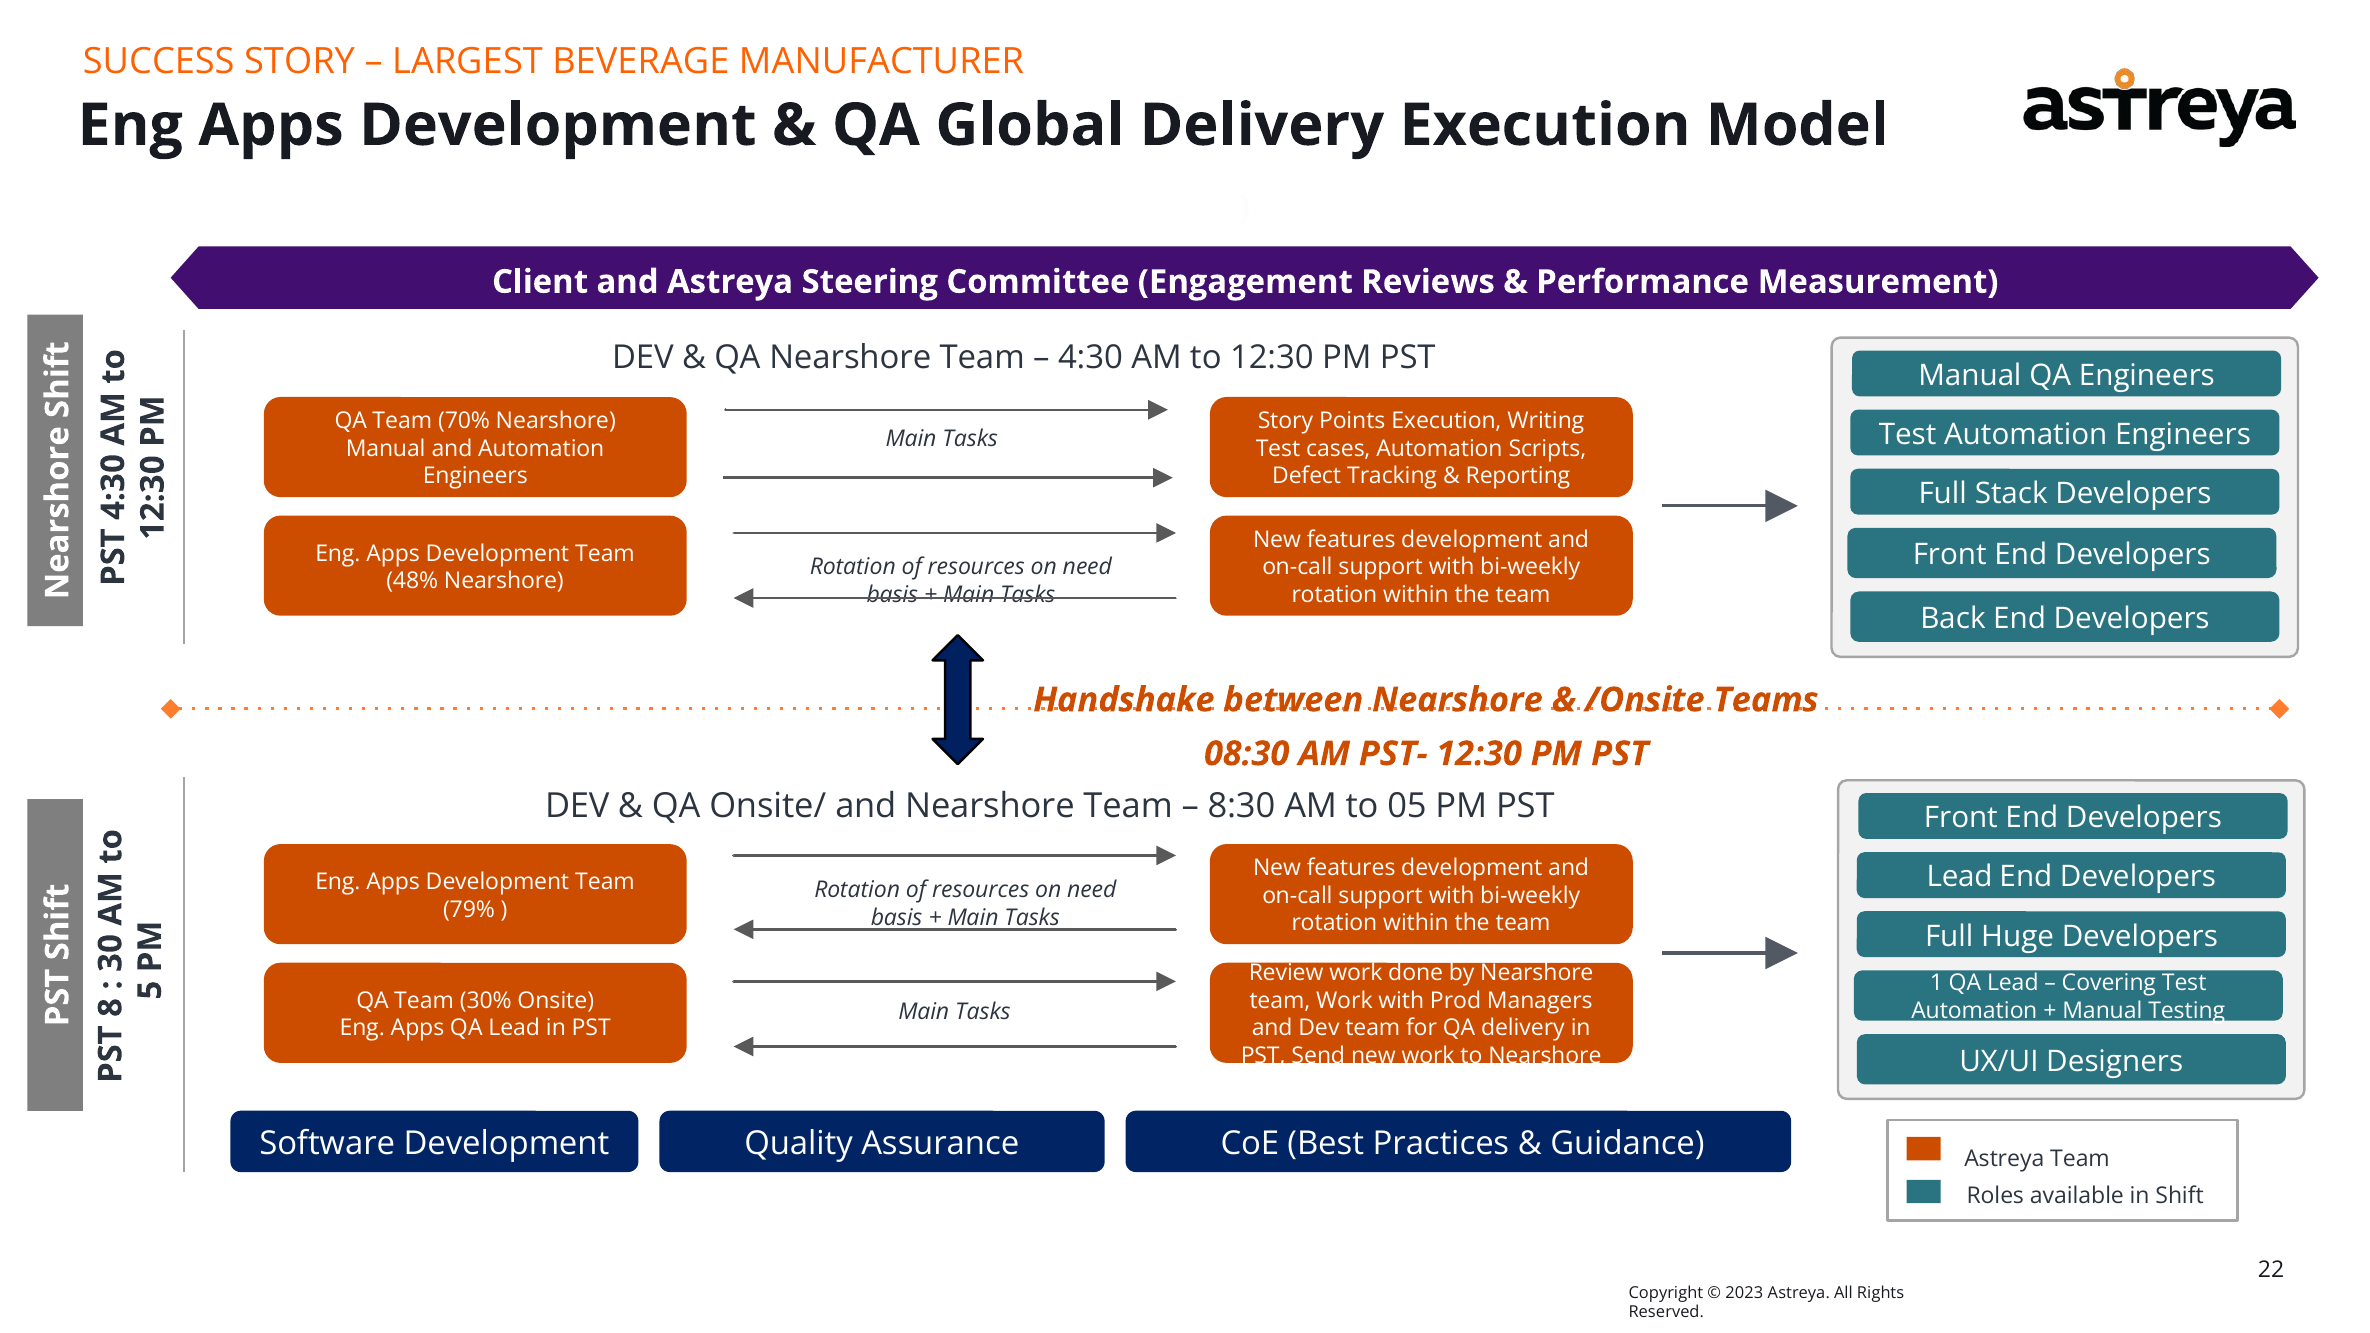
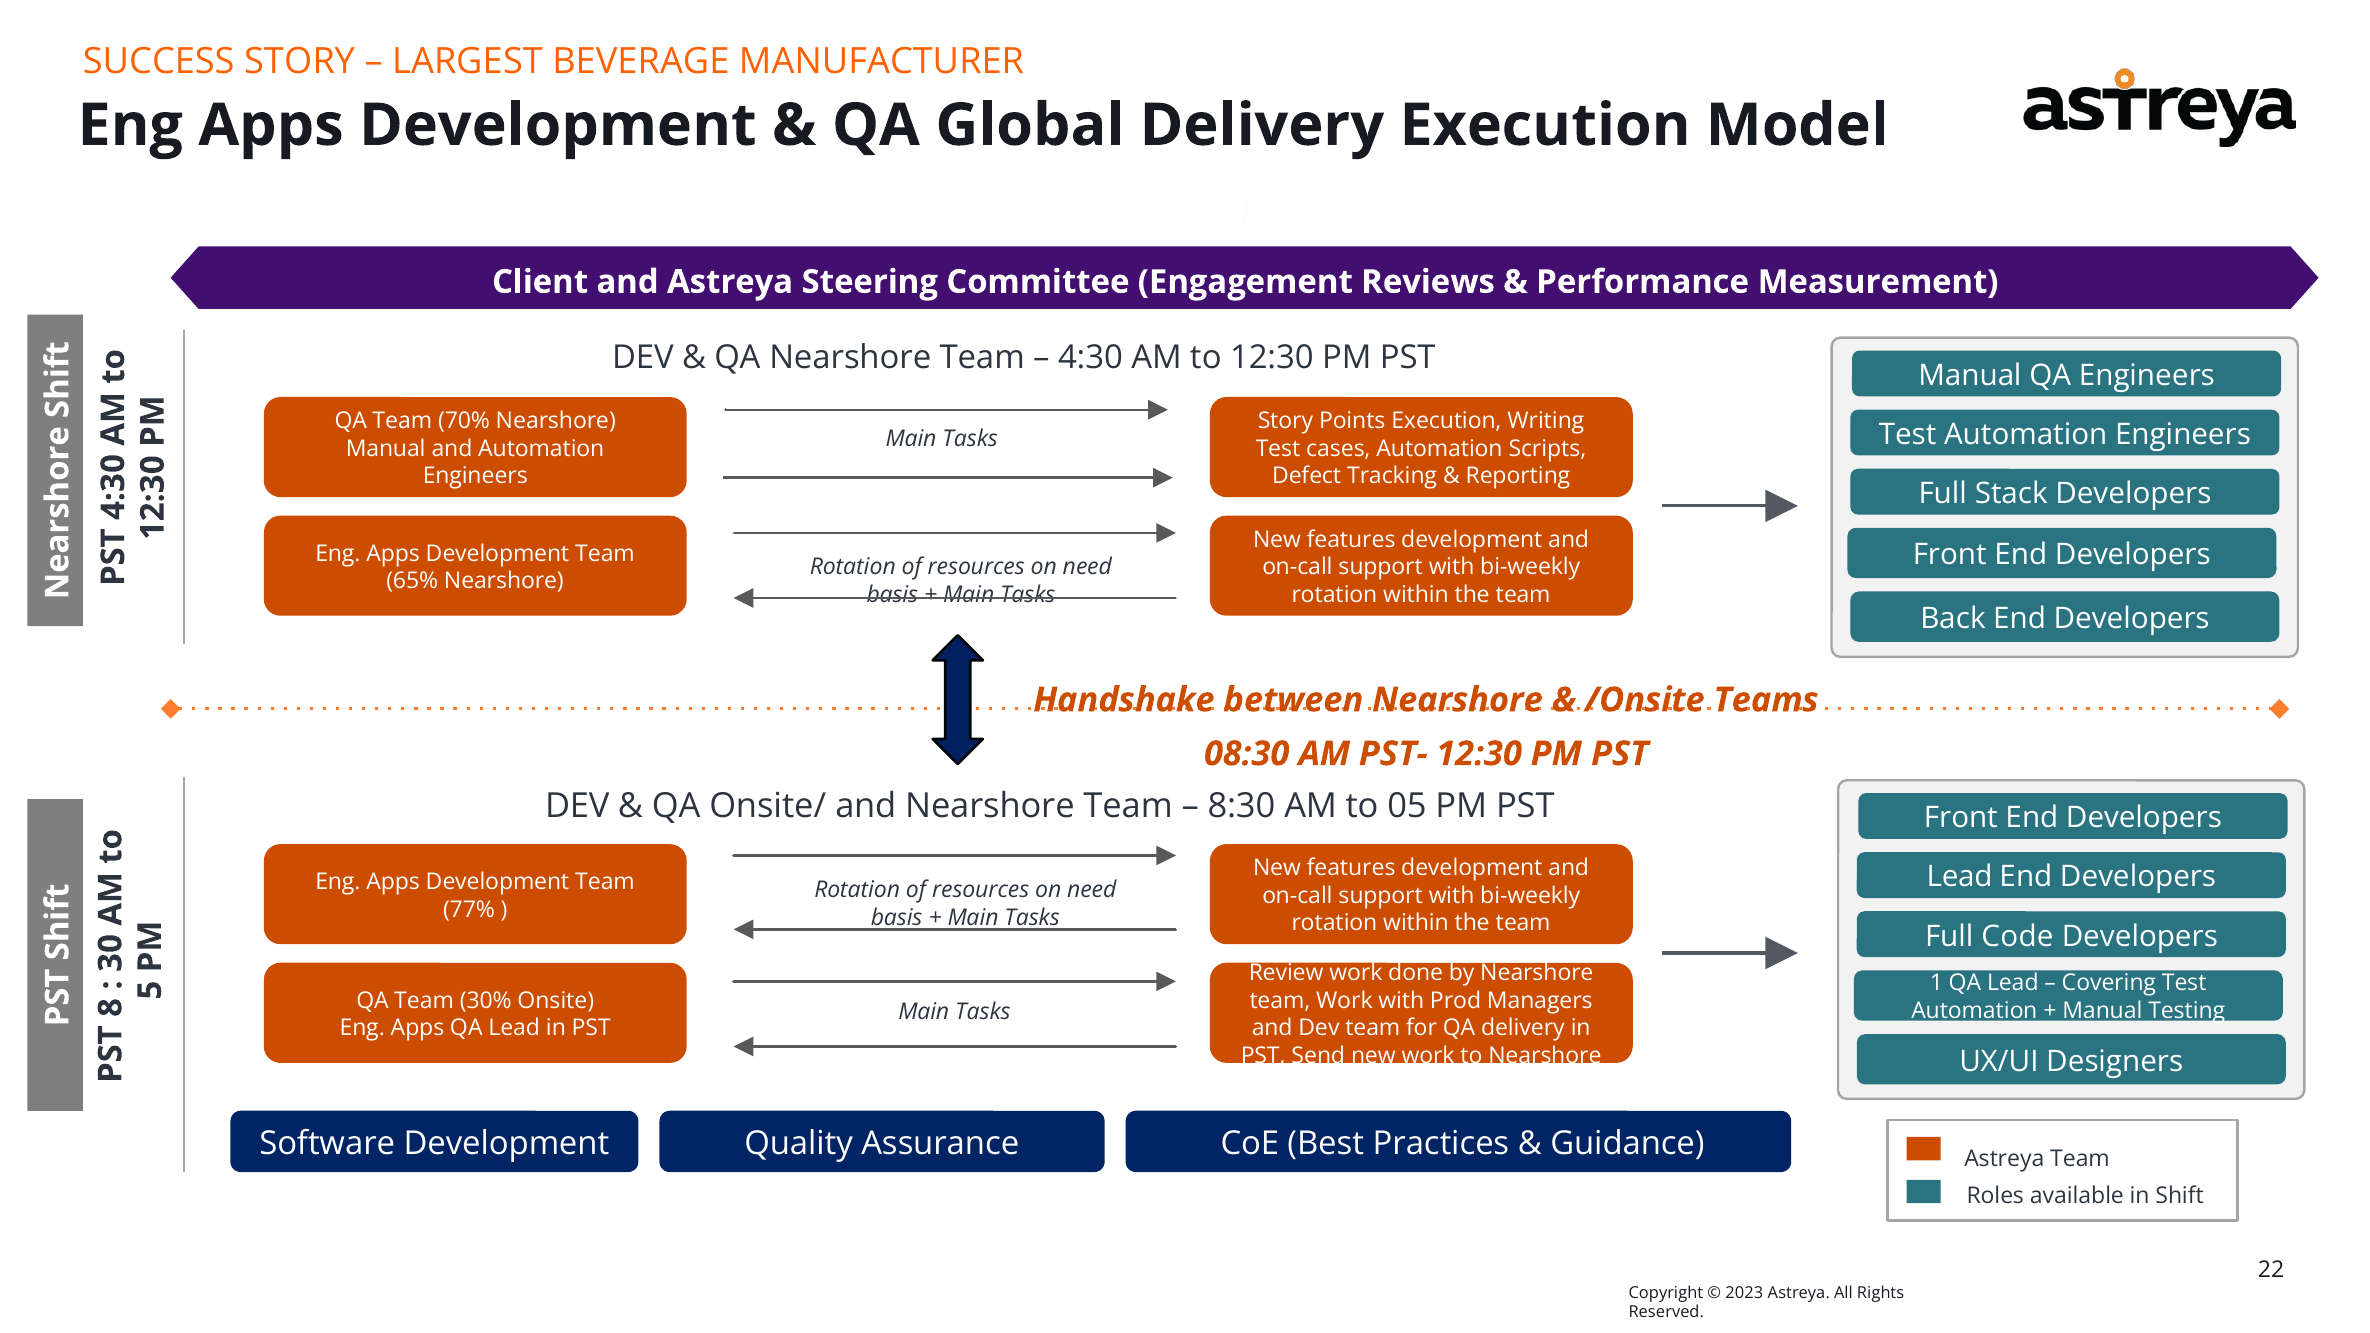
48%: 48% -> 65% (412, 581)
79%: 79% -> 77% (469, 910)
Huge: Huge -> Code (2018, 936)
